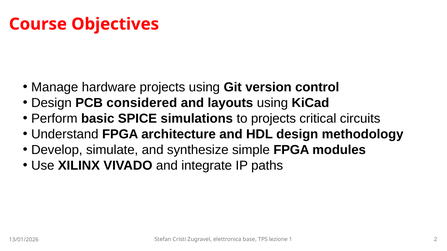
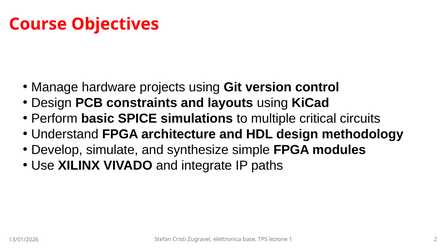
considered: considered -> constraints (142, 103)
to projects: projects -> multiple (273, 119)
